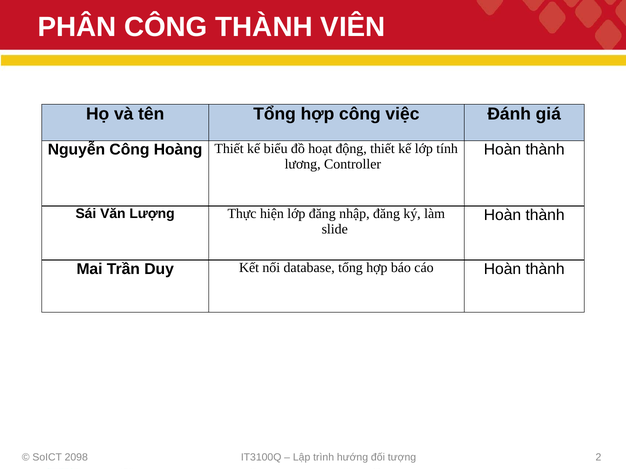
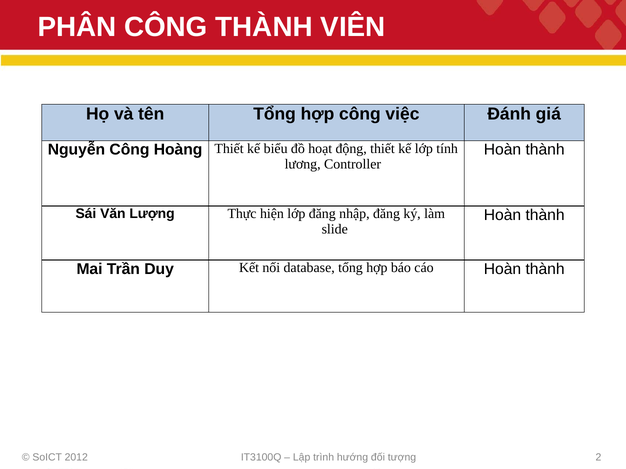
2098: 2098 -> 2012 (76, 458)
